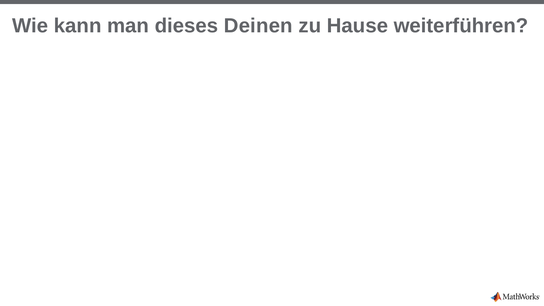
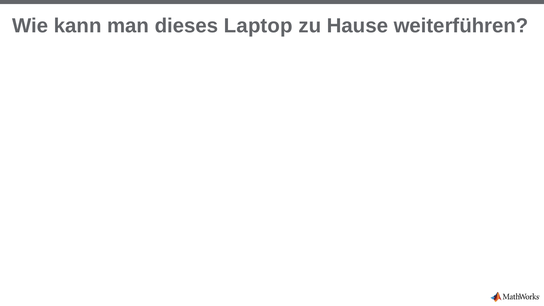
Deinen: Deinen -> Laptop (258, 26)
